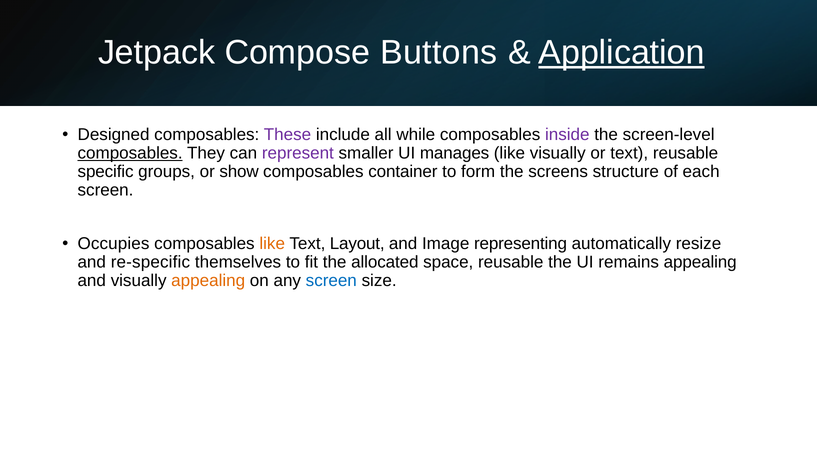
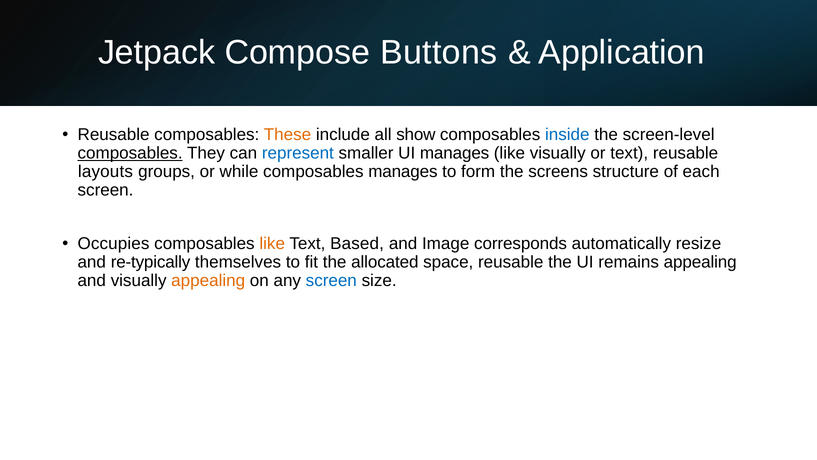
Application underline: present -> none (622, 53)
Designed: Designed -> Reusable (114, 135)
These colour: purple -> orange (287, 135)
while: while -> show (416, 135)
inside colour: purple -> blue (567, 135)
represent colour: purple -> blue (298, 153)
specific: specific -> layouts (105, 171)
show: show -> while (239, 171)
composables container: container -> manages (403, 171)
Layout: Layout -> Based (357, 244)
representing: representing -> corresponds (521, 244)
re-specific: re-specific -> re-typically (151, 262)
